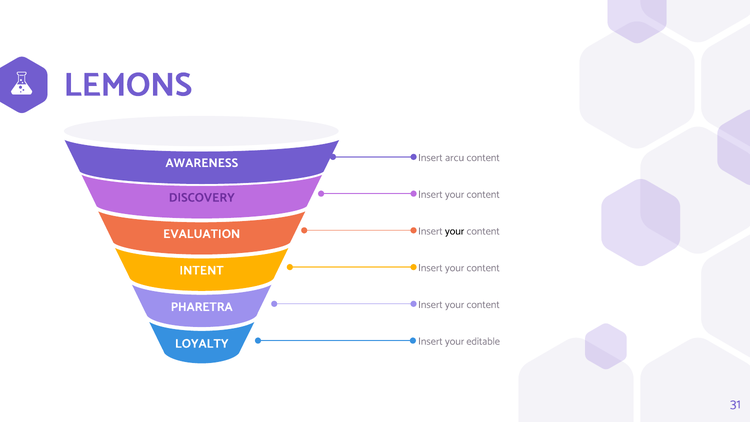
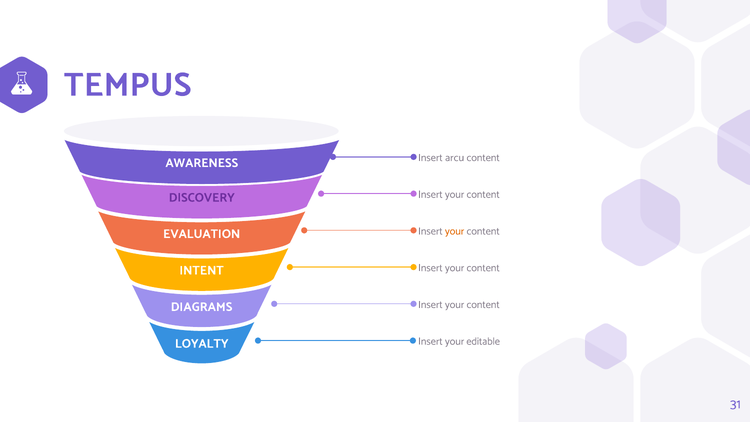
LEMONS: LEMONS -> TEMPUS (128, 85)
your colour: black -> orange (455, 231)
PHARETRA: PHARETRA -> DIAGRAMS (202, 307)
